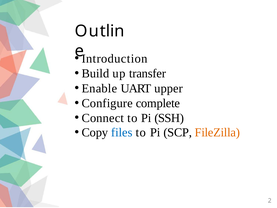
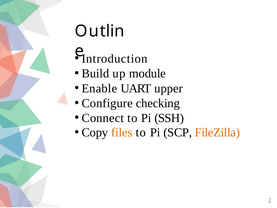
transfer: transfer -> module (148, 73)
complete: complete -> checking (158, 103)
files colour: blue -> orange (122, 132)
